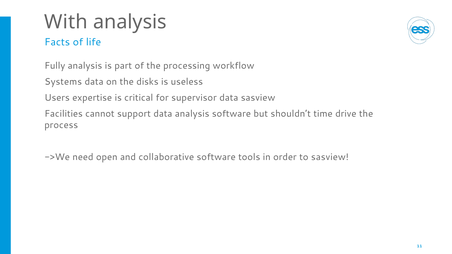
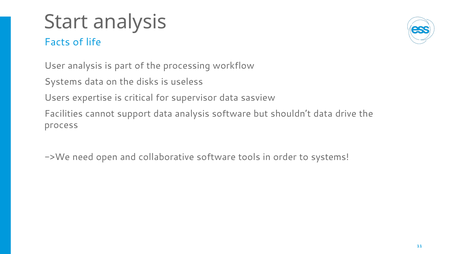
With: With -> Start (66, 22)
Fully: Fully -> User (55, 66)
shouldn’t time: time -> data (323, 114)
to sasview: sasview -> systems (330, 157)
